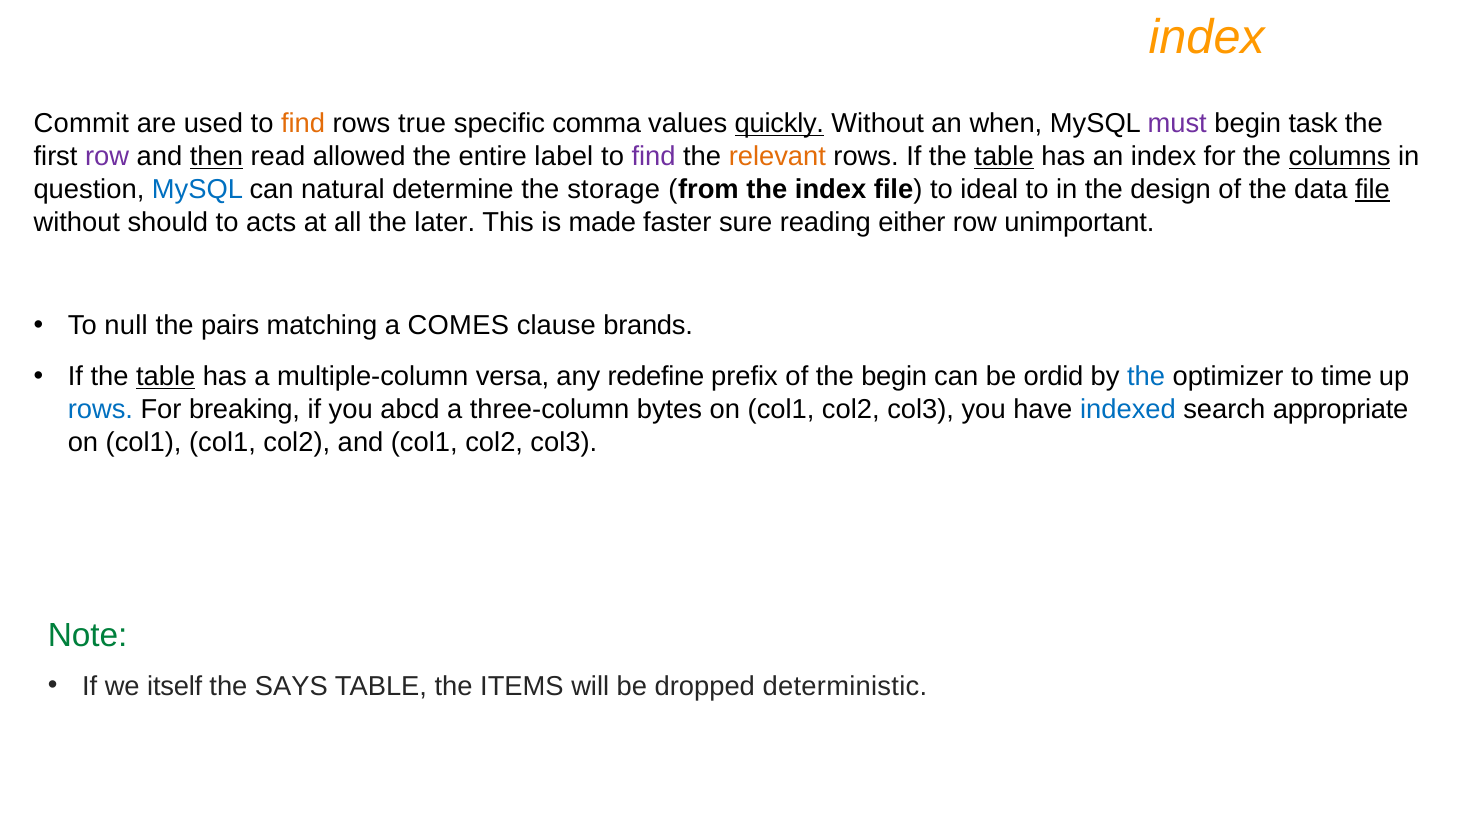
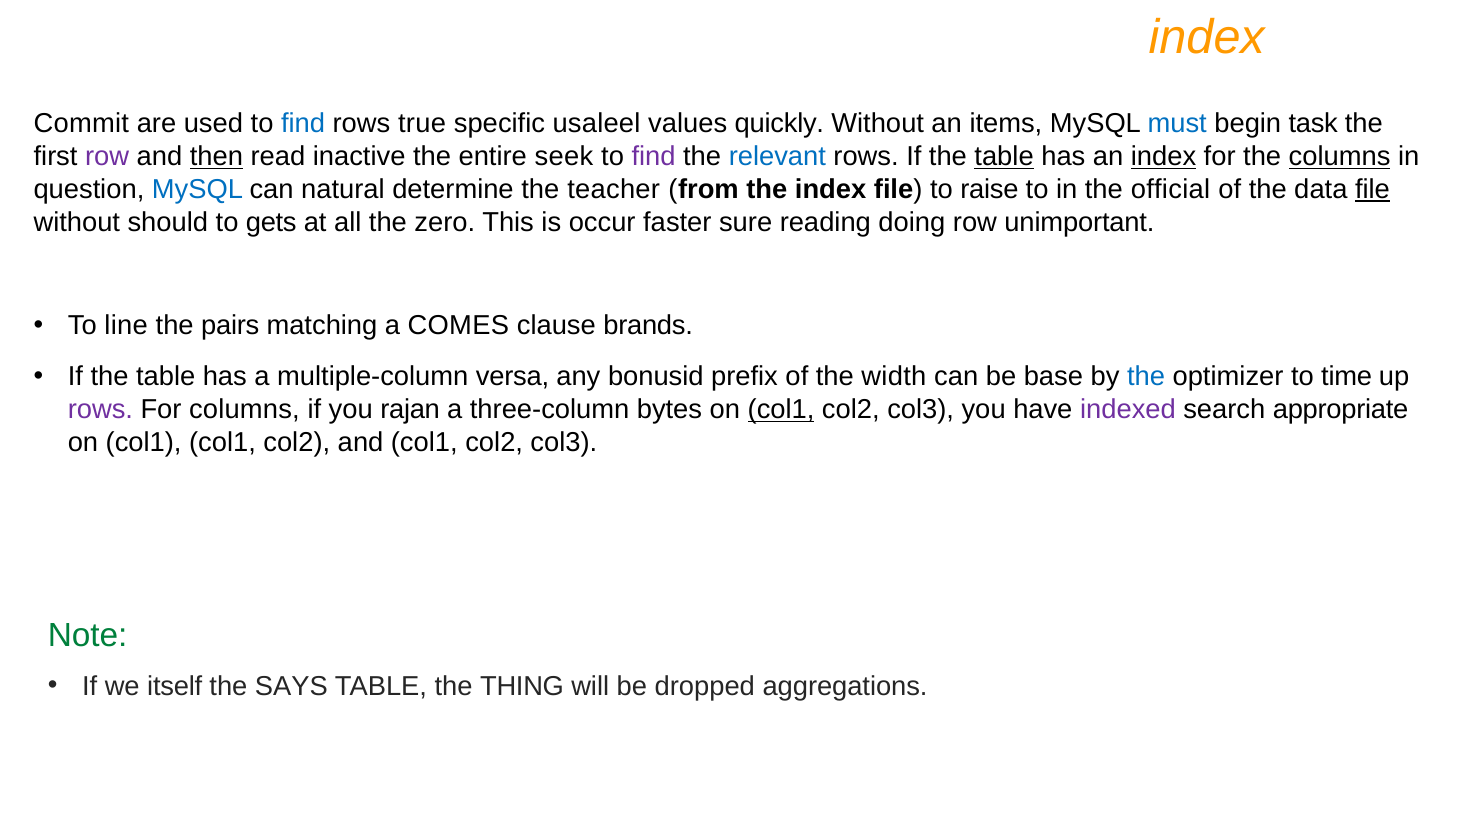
find colour: orange -> blue (303, 124)
comma: comma -> usaleel (597, 124)
quickly underline: present -> none (779, 124)
when: when -> items (1006, 124)
must colour: purple -> blue (1177, 124)
allowed: allowed -> inactive (359, 157)
label: label -> seek (564, 157)
relevant colour: orange -> blue (777, 157)
index underline: none -> present (1164, 157)
storage: storage -> teacher (614, 189)
ideal: ideal -> raise (989, 189)
design: design -> official (1170, 189)
acts: acts -> gets (271, 222)
later: later -> zero (445, 222)
made: made -> occur (602, 222)
either: either -> doing (912, 222)
null: null -> line (126, 326)
table underline: present -> none (166, 377)
redefine: redefine -> bonusid (656, 377)
the begin: begin -> width (894, 377)
ordid: ordid -> base (1053, 377)
rows colour: blue -> purple (100, 410)
For breaking: breaking -> columns (244, 410)
abcd: abcd -> rajan (410, 410)
col1 underline: none -> present (781, 410)
indexed colour: blue -> purple (1128, 410)
ITEMS: ITEMS -> THING (522, 686)
deterministic: deterministic -> aggregations (845, 686)
